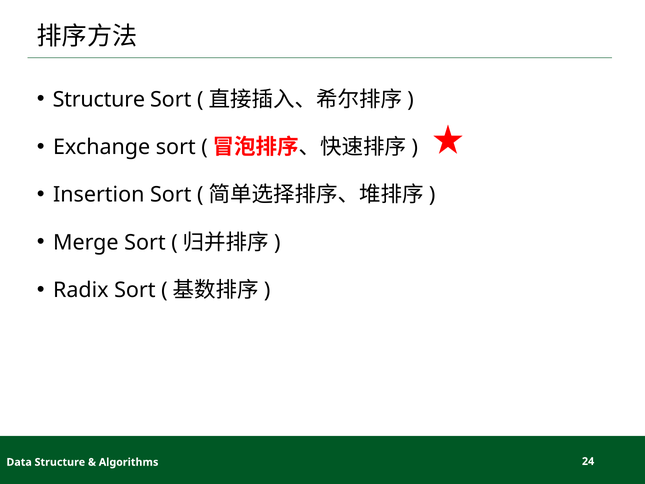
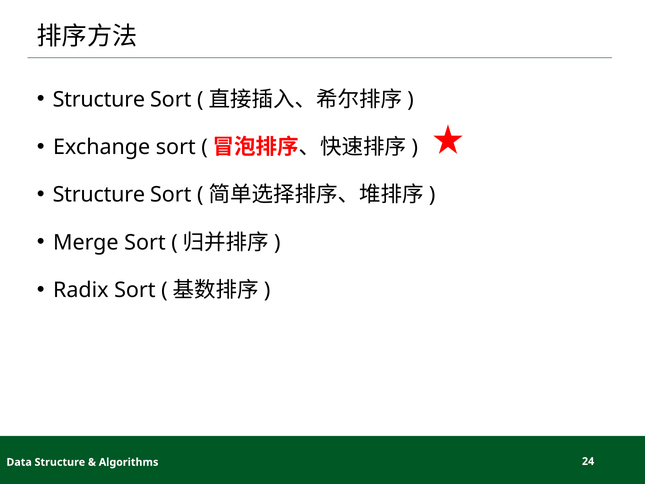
Insertion: Insertion -> Structure (99, 195)
